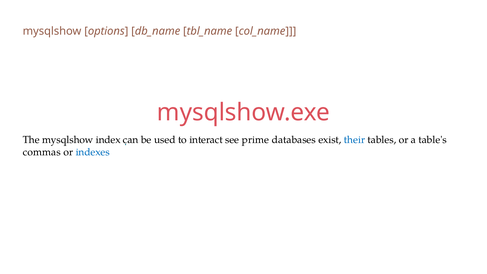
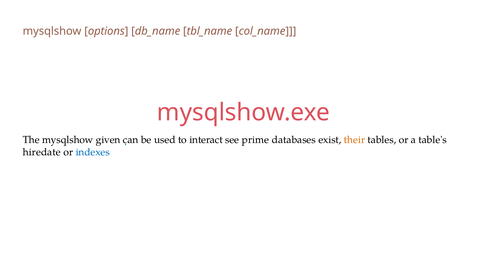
index: index -> given (108, 140)
their colour: blue -> orange (354, 140)
commas: commas -> hiredate (42, 152)
